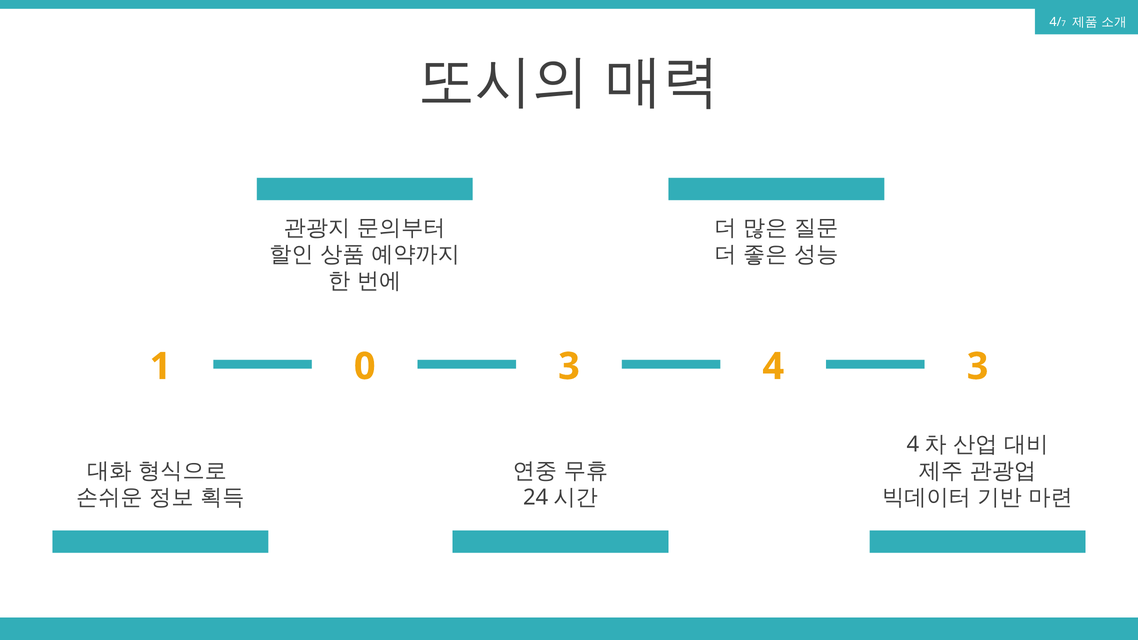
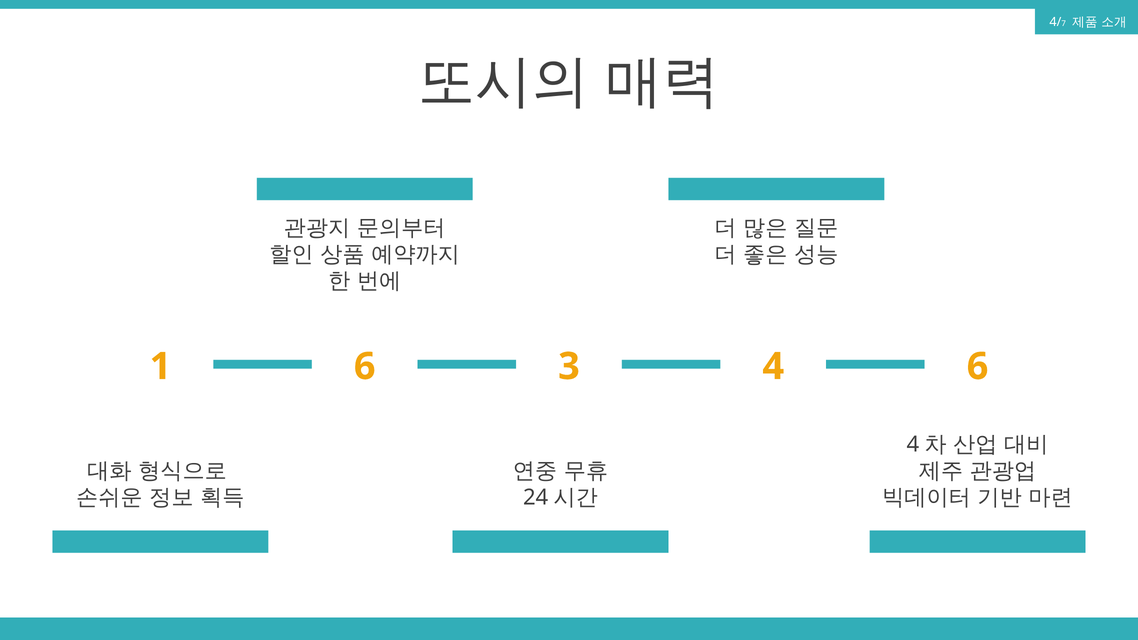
1 0: 0 -> 6 (365, 367)
4 3: 3 -> 6 (978, 367)
